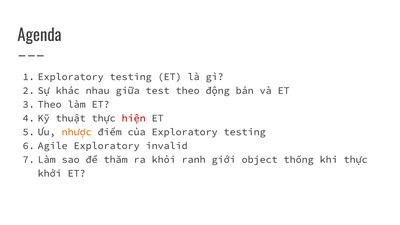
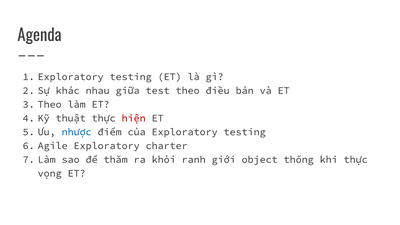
động: động -> điều (218, 91)
nhược colour: orange -> blue (77, 132)
invalid: invalid -> charter (167, 146)
khởi: khởi -> vọng (50, 173)
